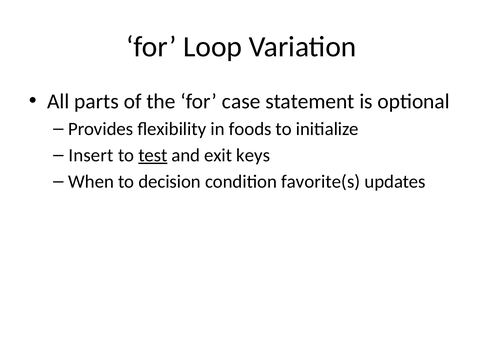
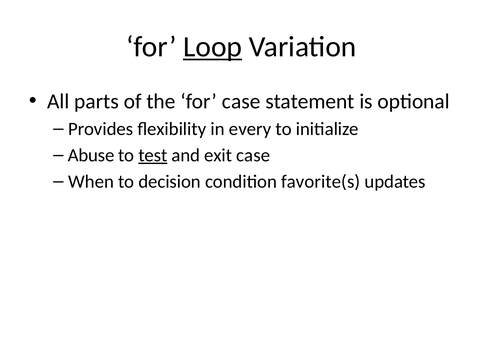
Loop underline: none -> present (213, 47)
foods: foods -> every (250, 129)
Insert: Insert -> Abuse (91, 155)
exit keys: keys -> case (253, 155)
